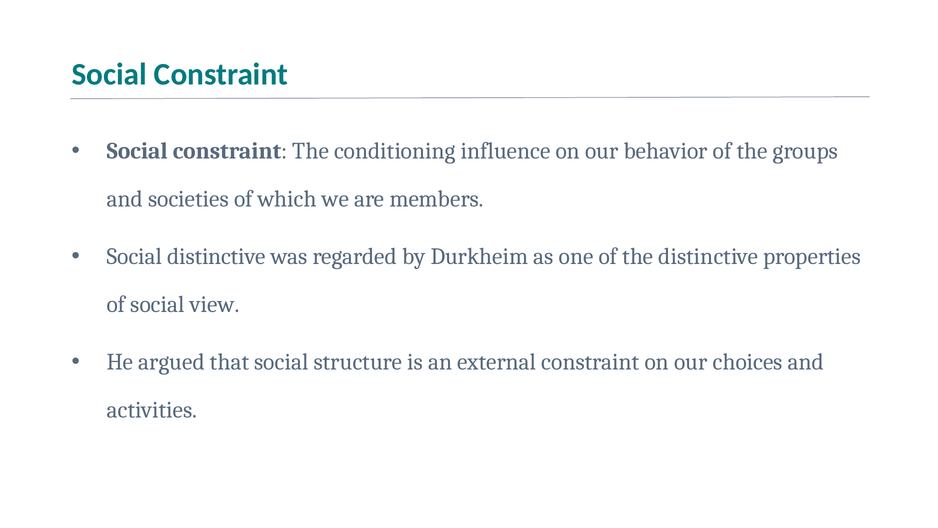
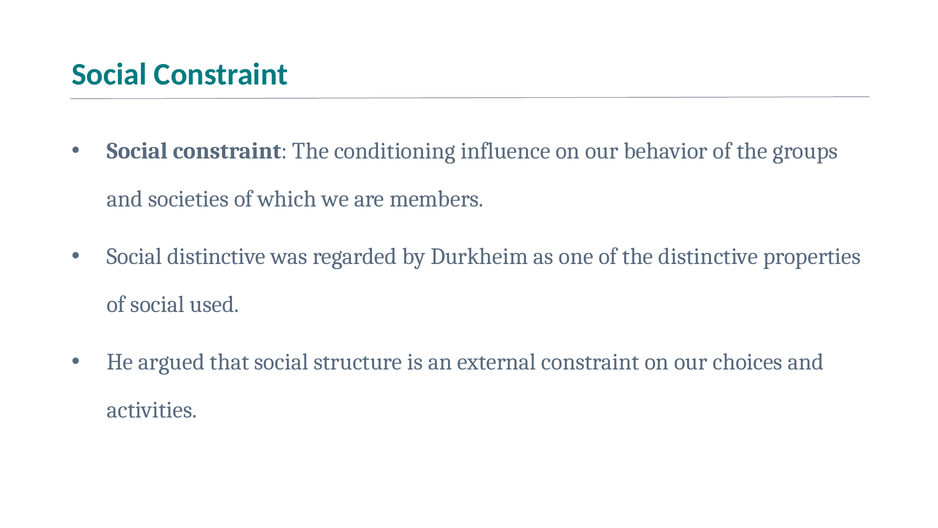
view: view -> used (215, 304)
